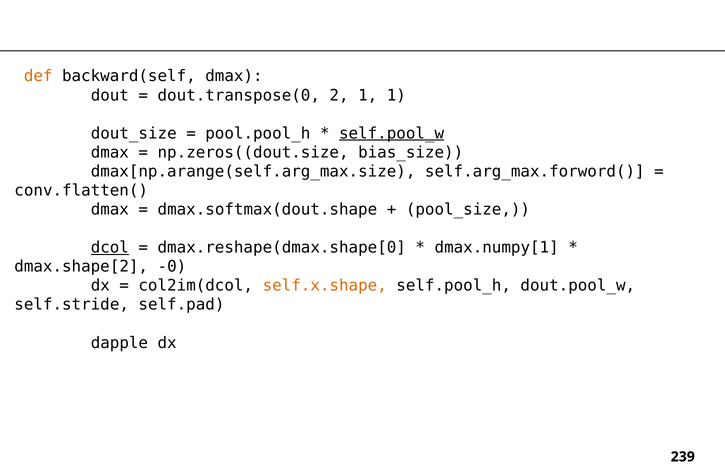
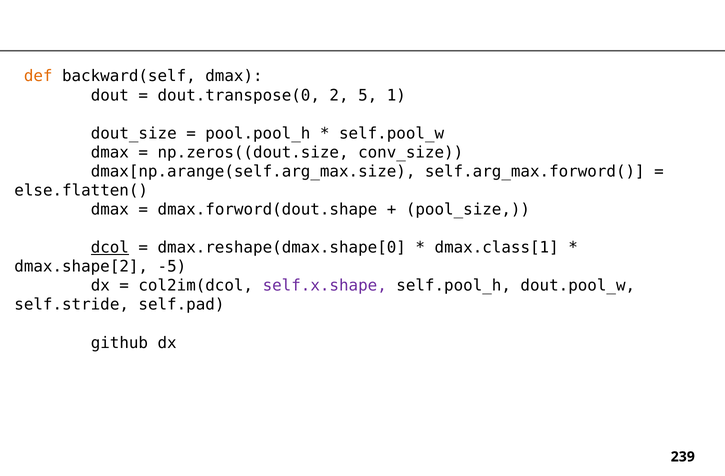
2 1: 1 -> 5 (368, 95)
self.pool_w underline: present -> none (392, 133)
bias_size: bias_size -> conv_size (411, 152)
conv.flatten(: conv.flatten( -> else.flatten( (81, 191)
dmax.softmax(dout.shape: dmax.softmax(dout.shape -> dmax.forword(dout.shape (267, 210)
dmax.numpy[1: dmax.numpy[1 -> dmax.class[1 (497, 248)
-0: -0 -> -5 (172, 267)
self.x.shape colour: orange -> purple (325, 286)
dapple: dapple -> github (119, 343)
